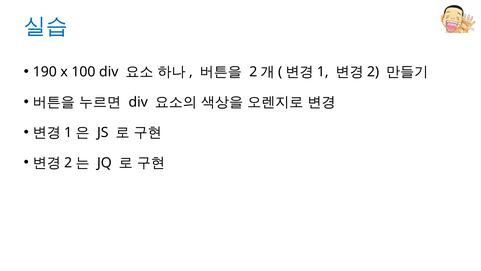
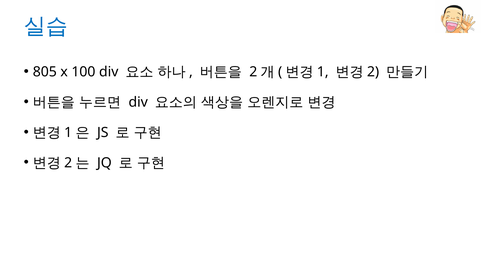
190: 190 -> 805 (45, 72)
